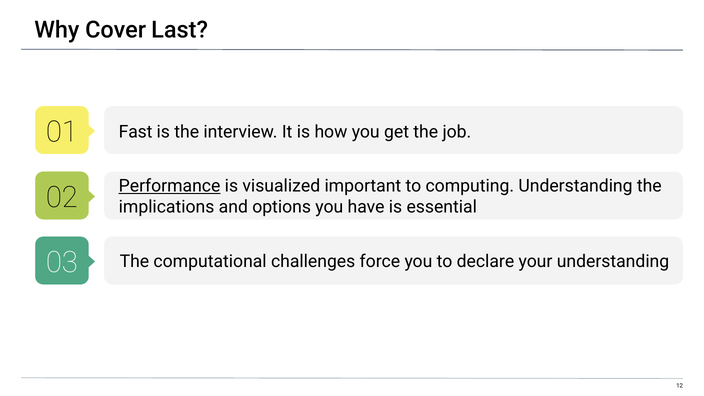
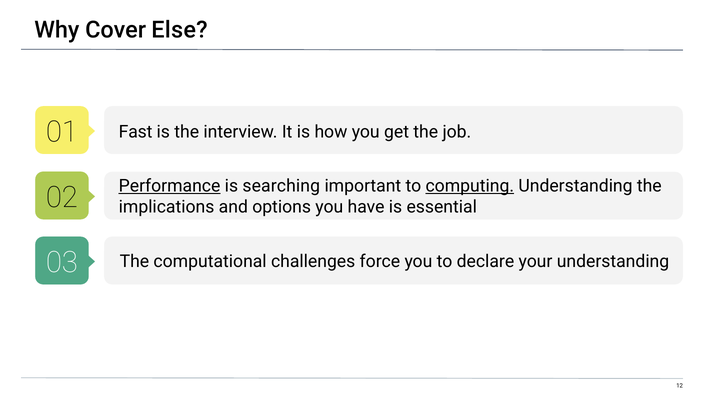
Last: Last -> Else (179, 30)
visualized: visualized -> searching (281, 186)
computing underline: none -> present (470, 186)
